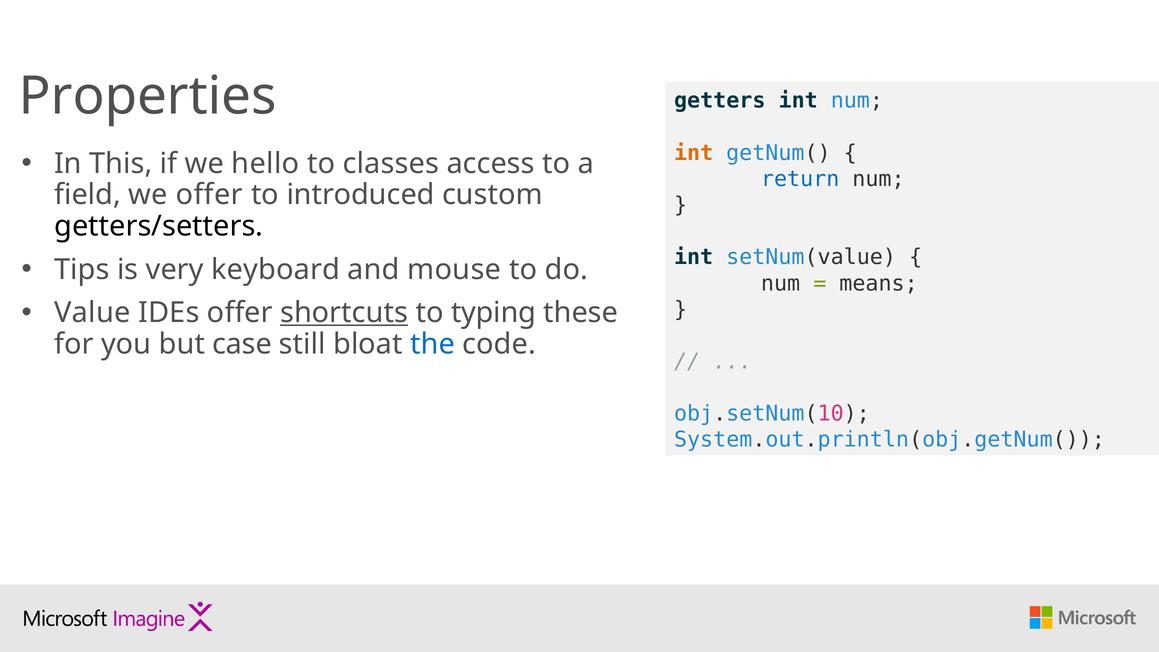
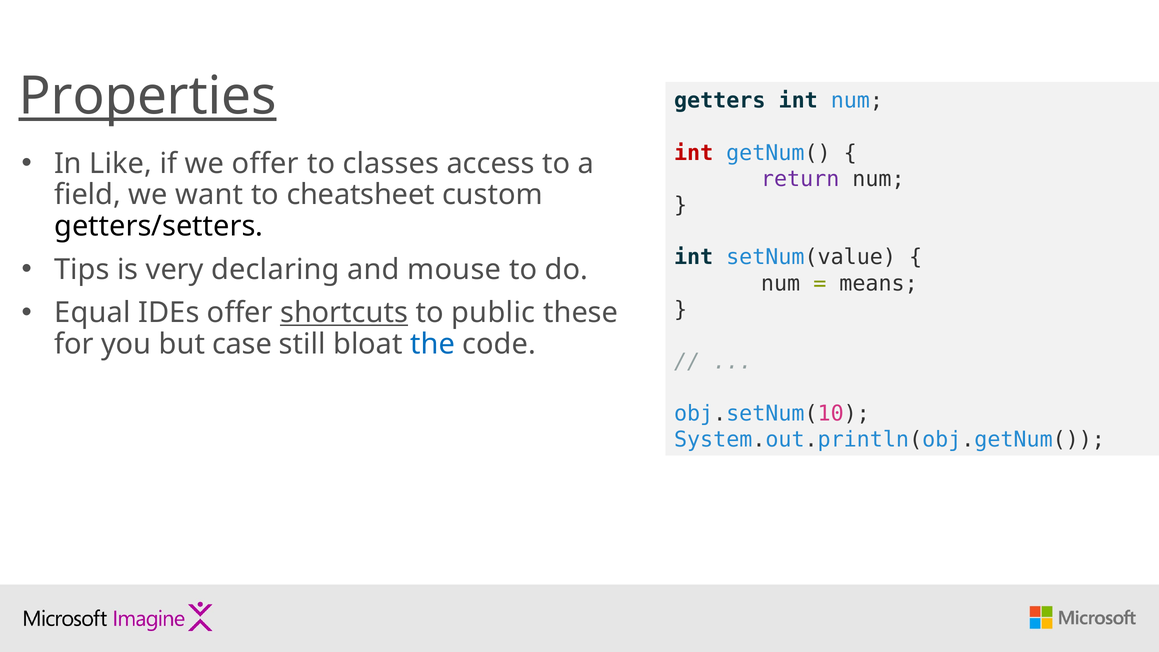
Properties underline: none -> present (148, 96)
int colour: orange -> red (694, 153)
This: This -> Like (121, 164)
we hello: hello -> offer (265, 164)
return colour: blue -> purple (800, 179)
we offer: offer -> want (209, 195)
introduced: introduced -> cheatsheet (361, 195)
keyboard: keyboard -> declaring (276, 269)
Value: Value -> Equal (92, 313)
typing: typing -> public (493, 313)
